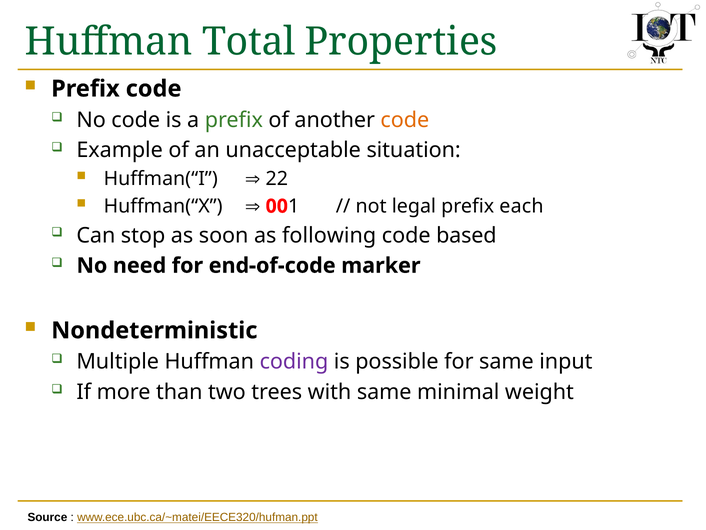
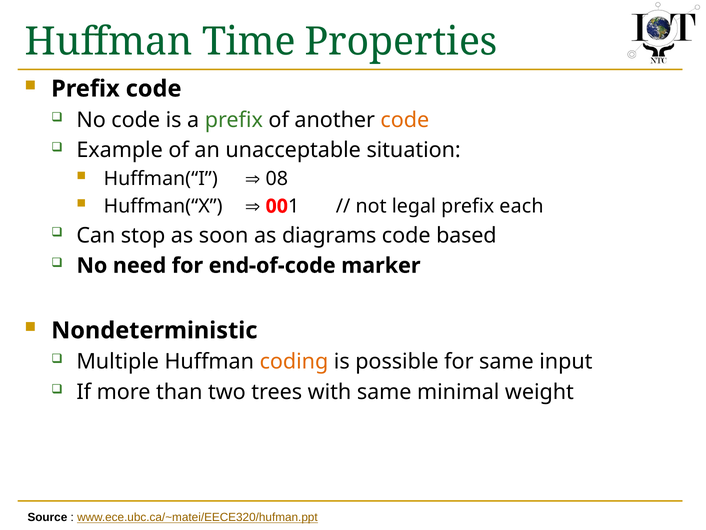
Total: Total -> Time (249, 42)
22: 22 -> 08 (277, 179)
following: following -> diagrams (329, 235)
coding colour: purple -> orange (294, 361)
